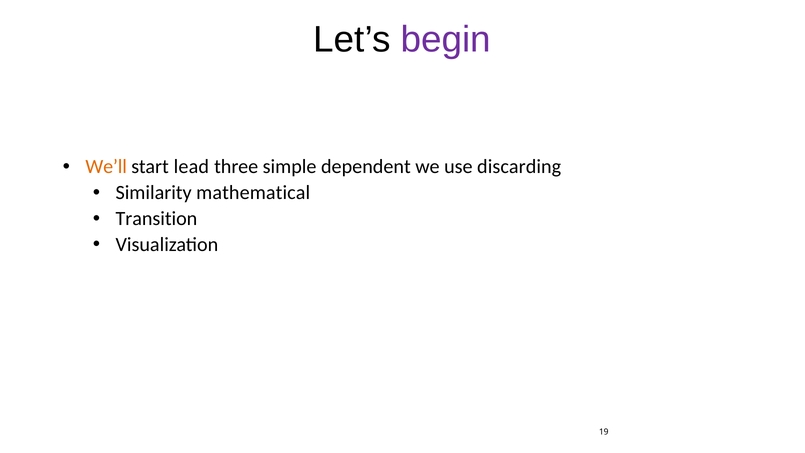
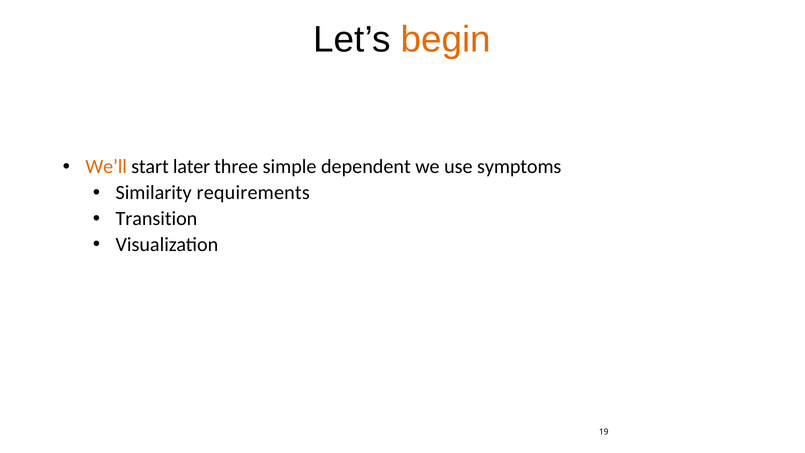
begin colour: purple -> orange (446, 40)
lead: lead -> later (192, 167)
discarding: discarding -> symptoms (519, 167)
mathematical: mathematical -> requirements (253, 193)
